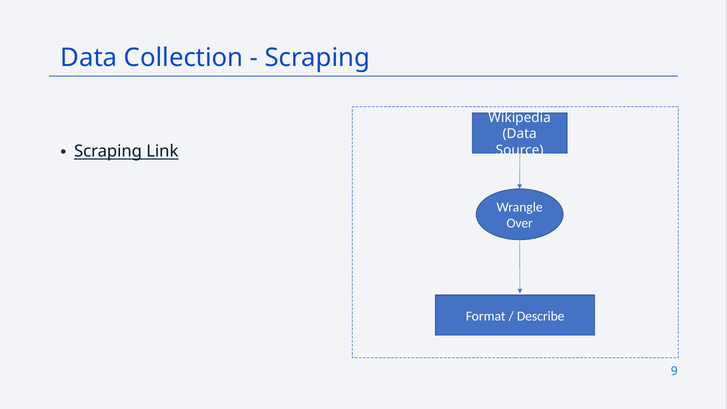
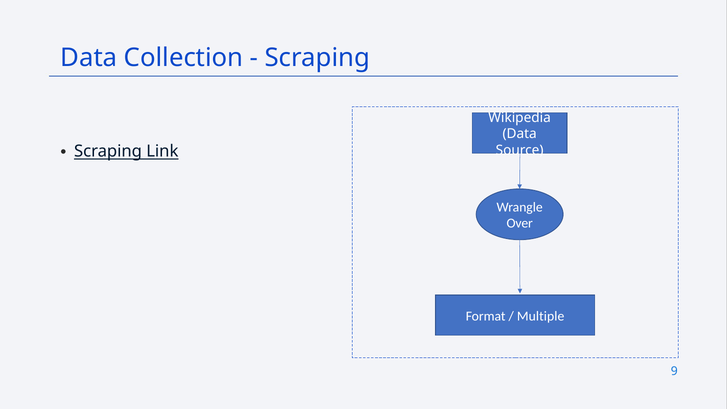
Describe: Describe -> Multiple (541, 316)
